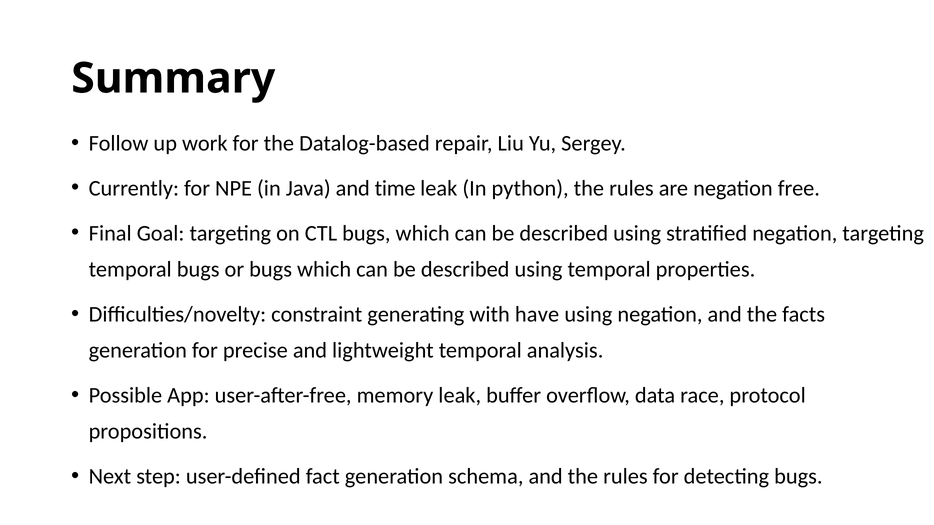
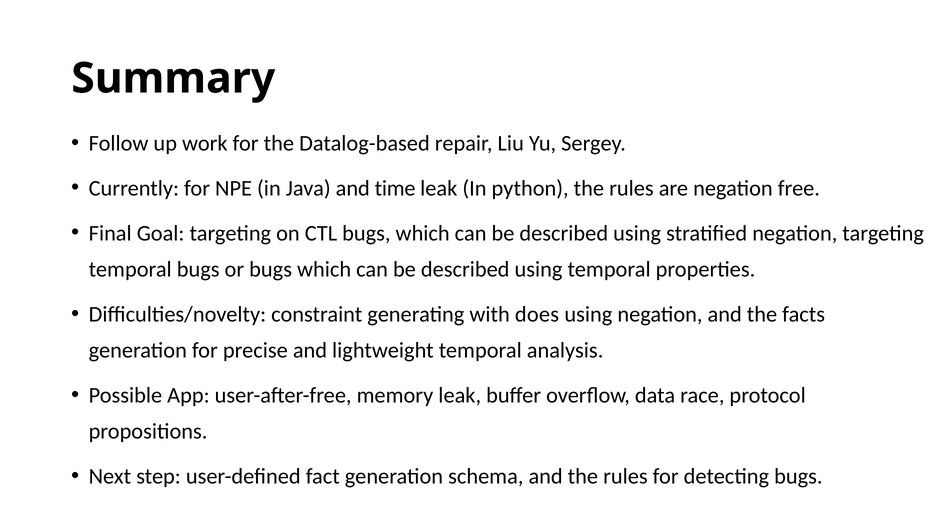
have: have -> does (537, 314)
